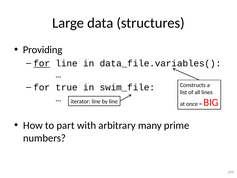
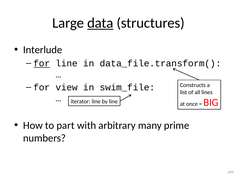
data underline: none -> present (100, 23)
Providing: Providing -> Interlude (43, 50)
data_file.variables(: data_file.variables( -> data_file.transform( (160, 63)
true: true -> view (67, 87)
